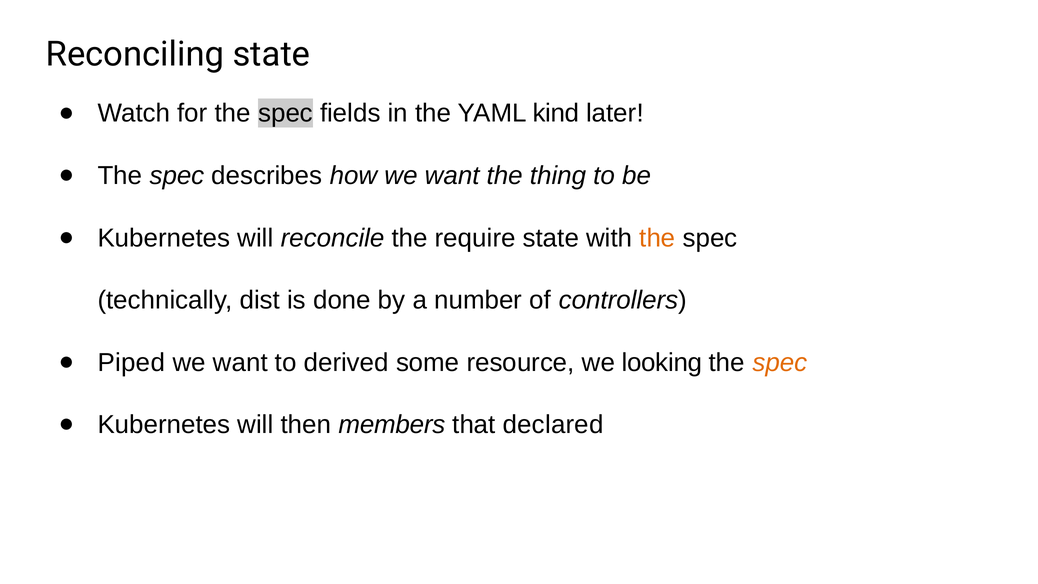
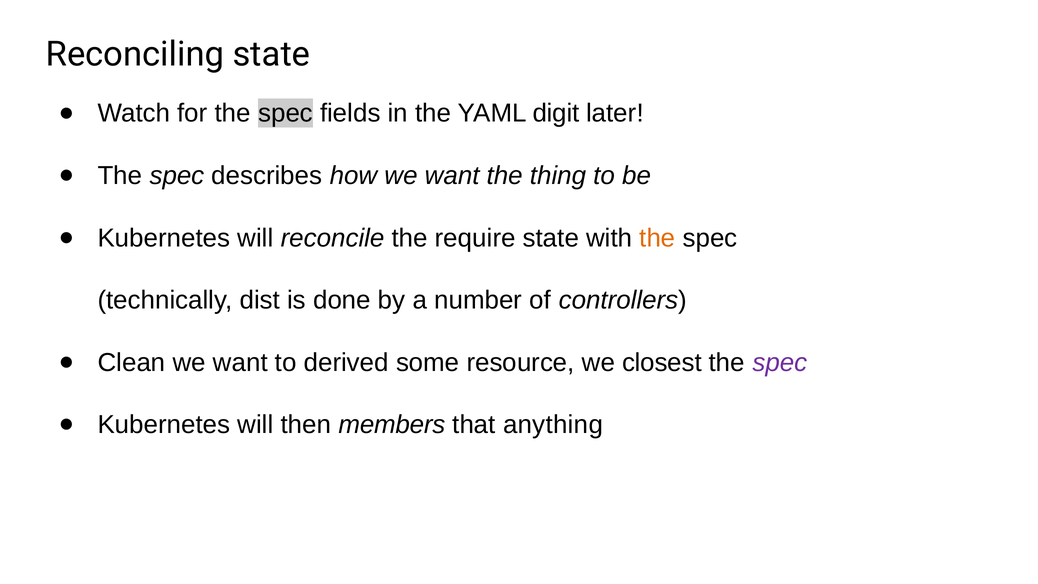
kind: kind -> digit (556, 113)
Piped: Piped -> Clean (132, 362)
looking: looking -> closest (662, 362)
spec colour: orange -> purple (780, 362)
declared: declared -> anything (553, 425)
